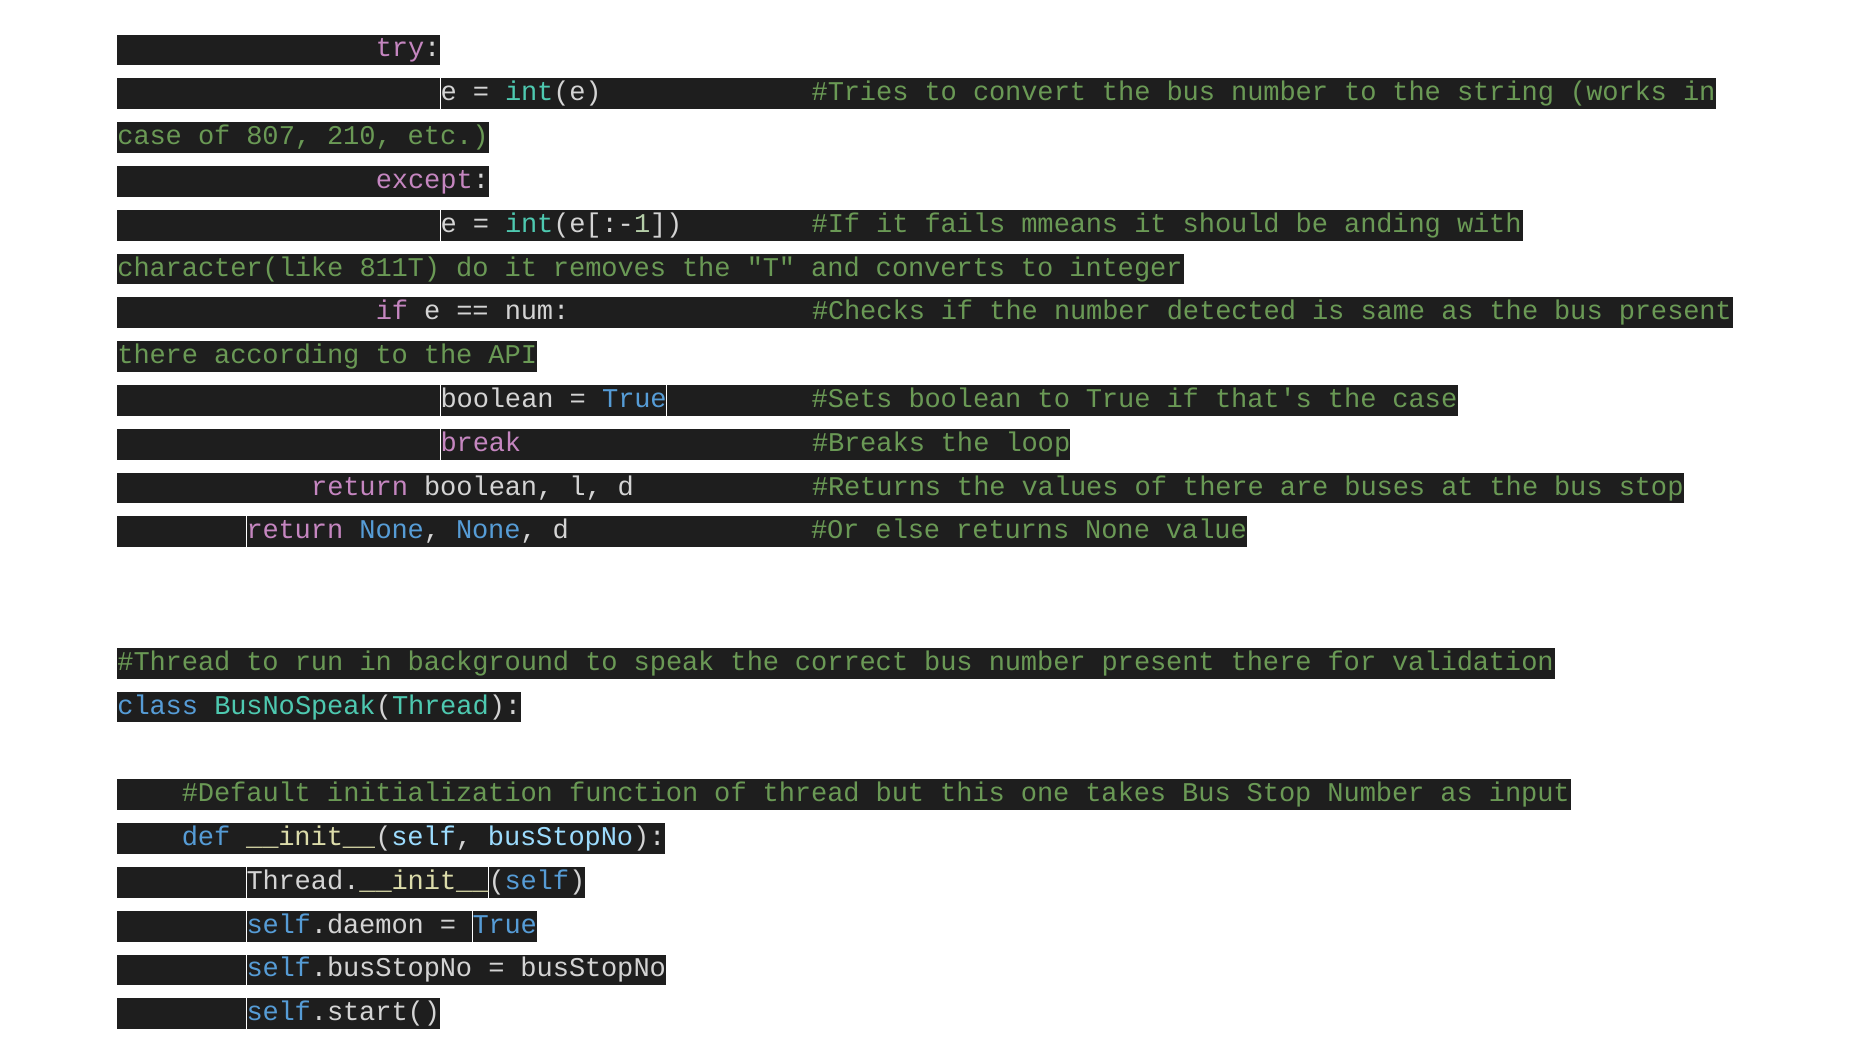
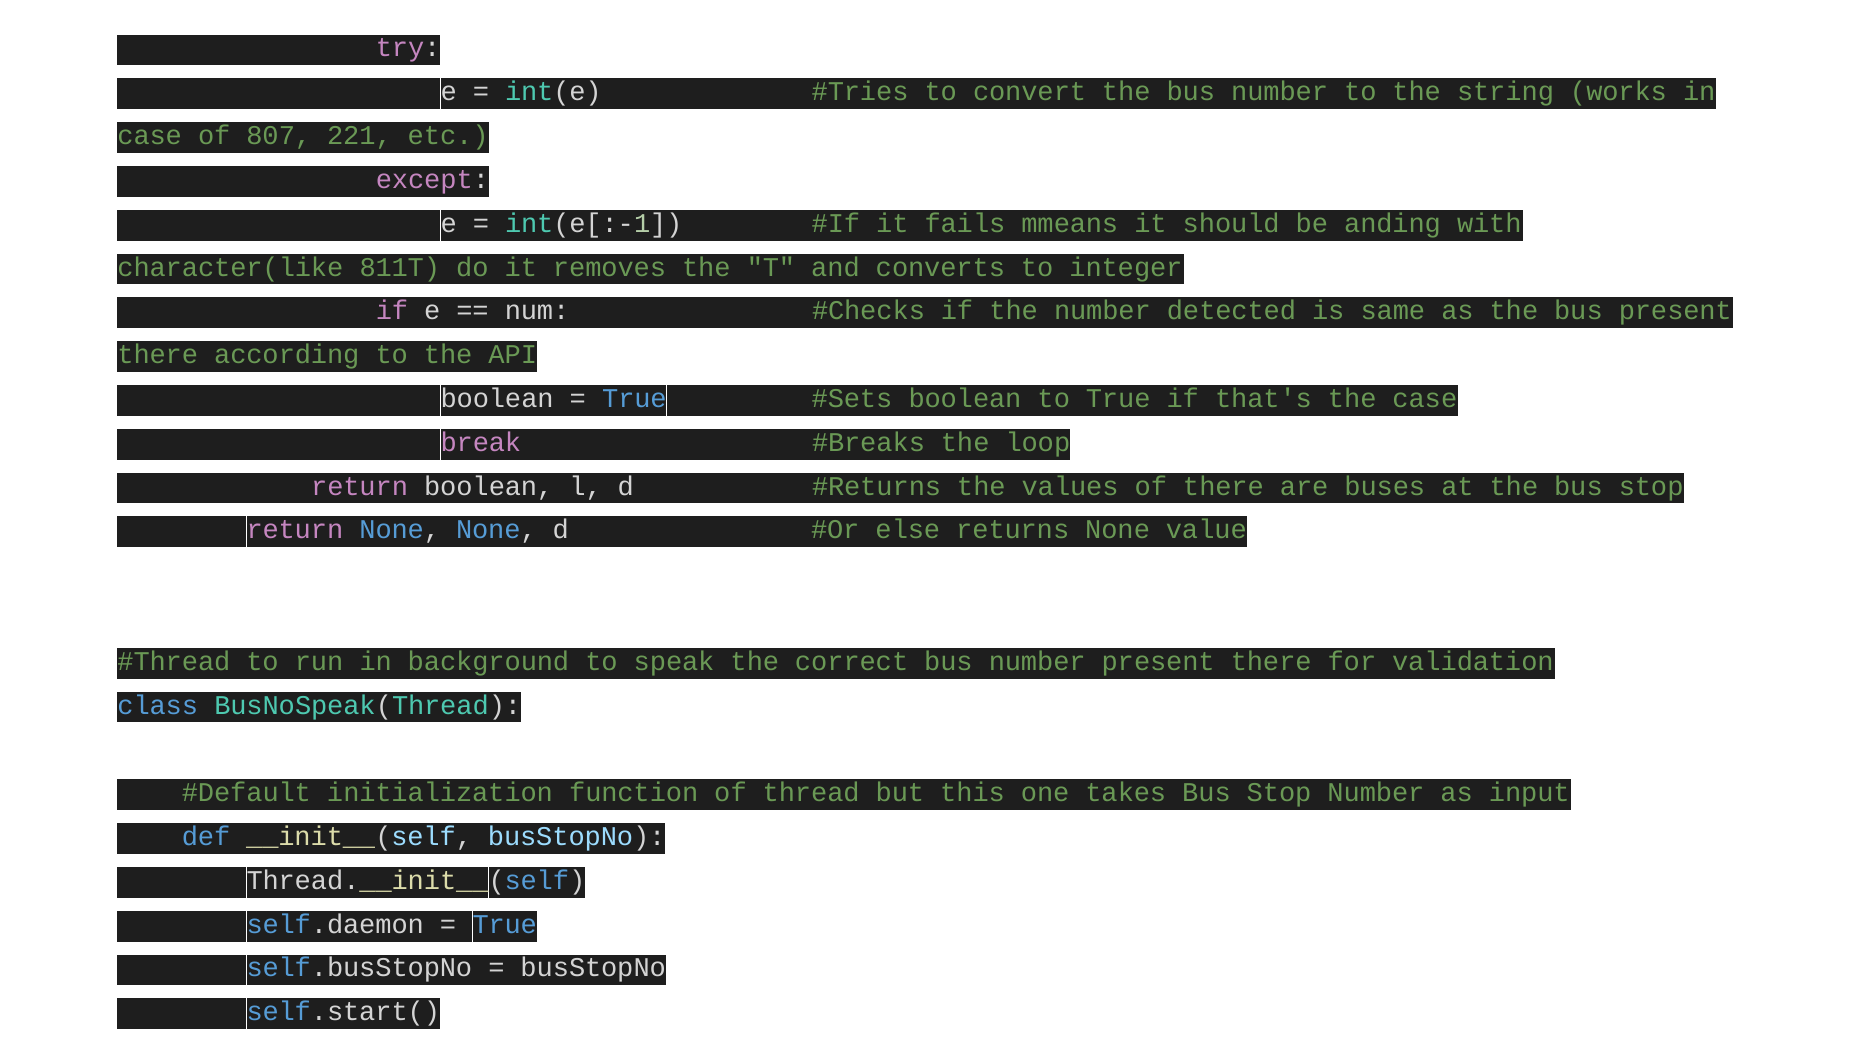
210: 210 -> 221 (359, 136)
